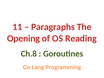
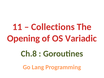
Paragraphs: Paragraphs -> Collections (53, 27)
Reading: Reading -> Variadic (81, 38)
